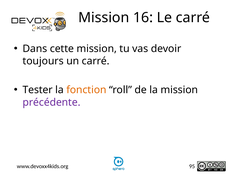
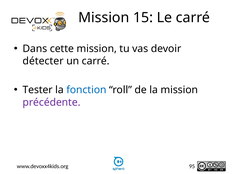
16: 16 -> 15 (143, 18)
toujours: toujours -> détecter (43, 61)
fonction colour: orange -> blue (86, 90)
